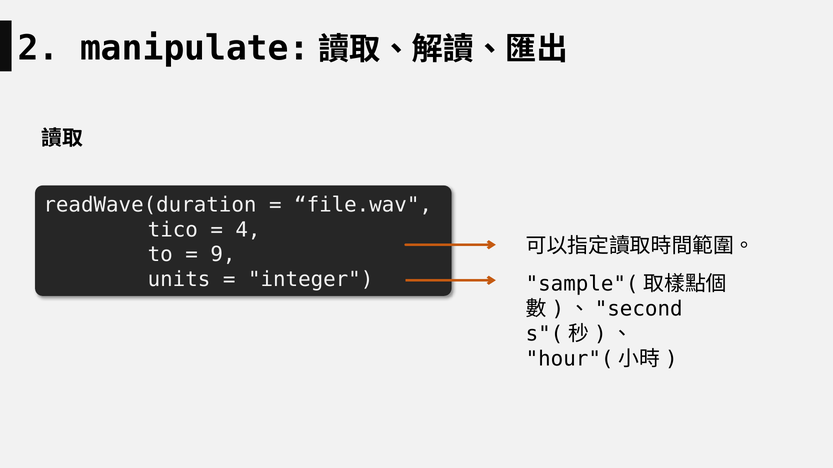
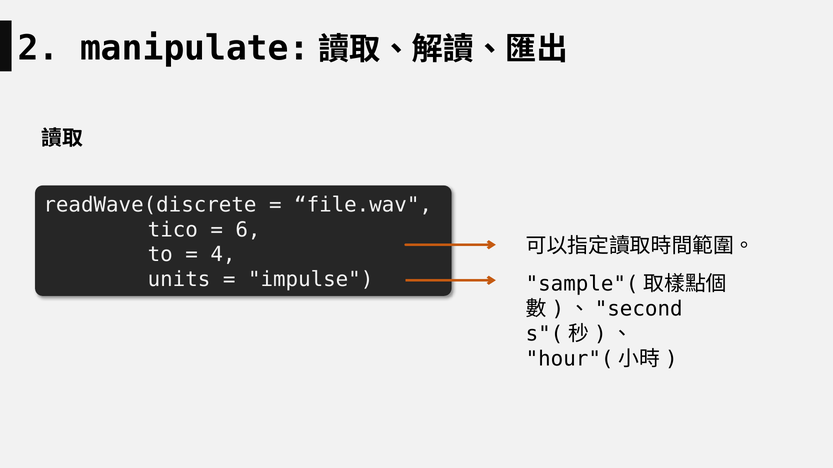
readWave(duration: readWave(duration -> readWave(discrete (150, 205)
4: 4 -> 6 (248, 230)
9: 9 -> 4 (223, 255)
integer: integer -> impulse (311, 280)
